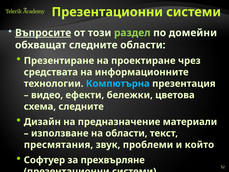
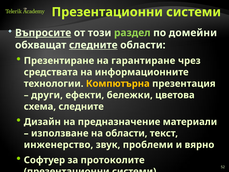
следните underline: none -> present (93, 45)
проектиране: проектиране -> гарантиране (143, 61)
Компютърна colour: light blue -> yellow (118, 83)
видео: видео -> други (47, 95)
пресмятания: пресмятания -> инженерство (58, 145)
който: който -> вярно (199, 145)
прехвърляне: прехвърляне -> протоколите (113, 160)
